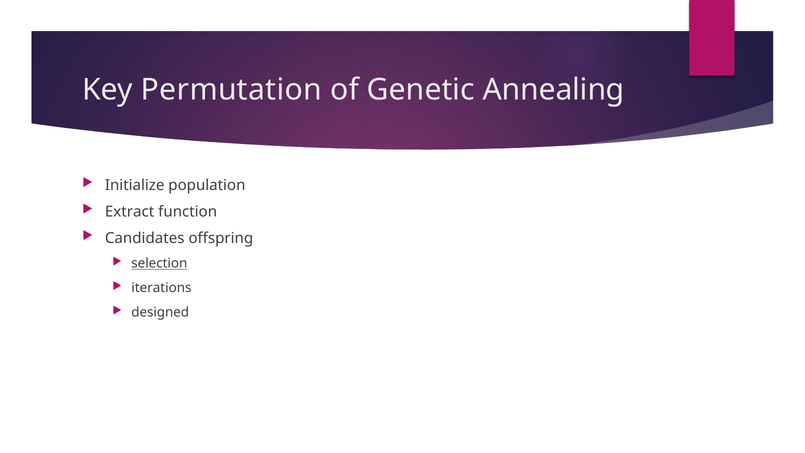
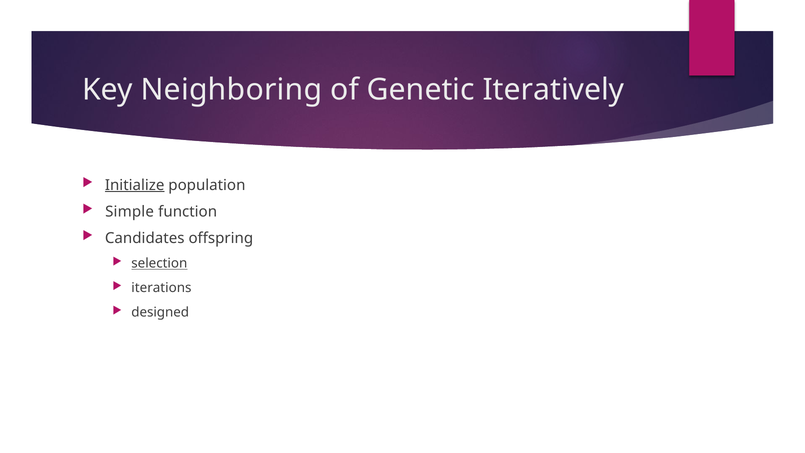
Permutation: Permutation -> Neighboring (231, 90)
Annealing: Annealing -> Iteratively (553, 90)
Initialize underline: none -> present (135, 185)
Extract: Extract -> Simple (130, 212)
